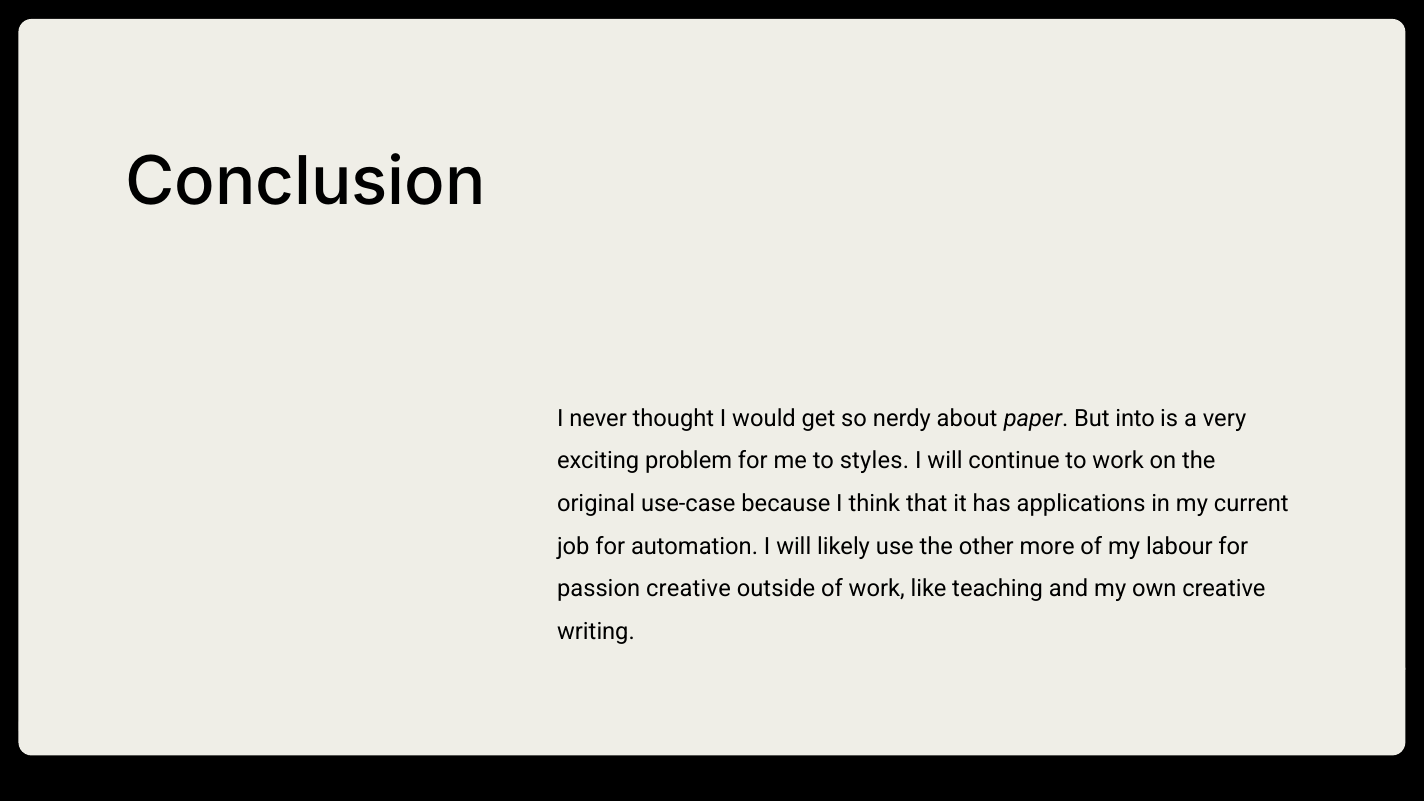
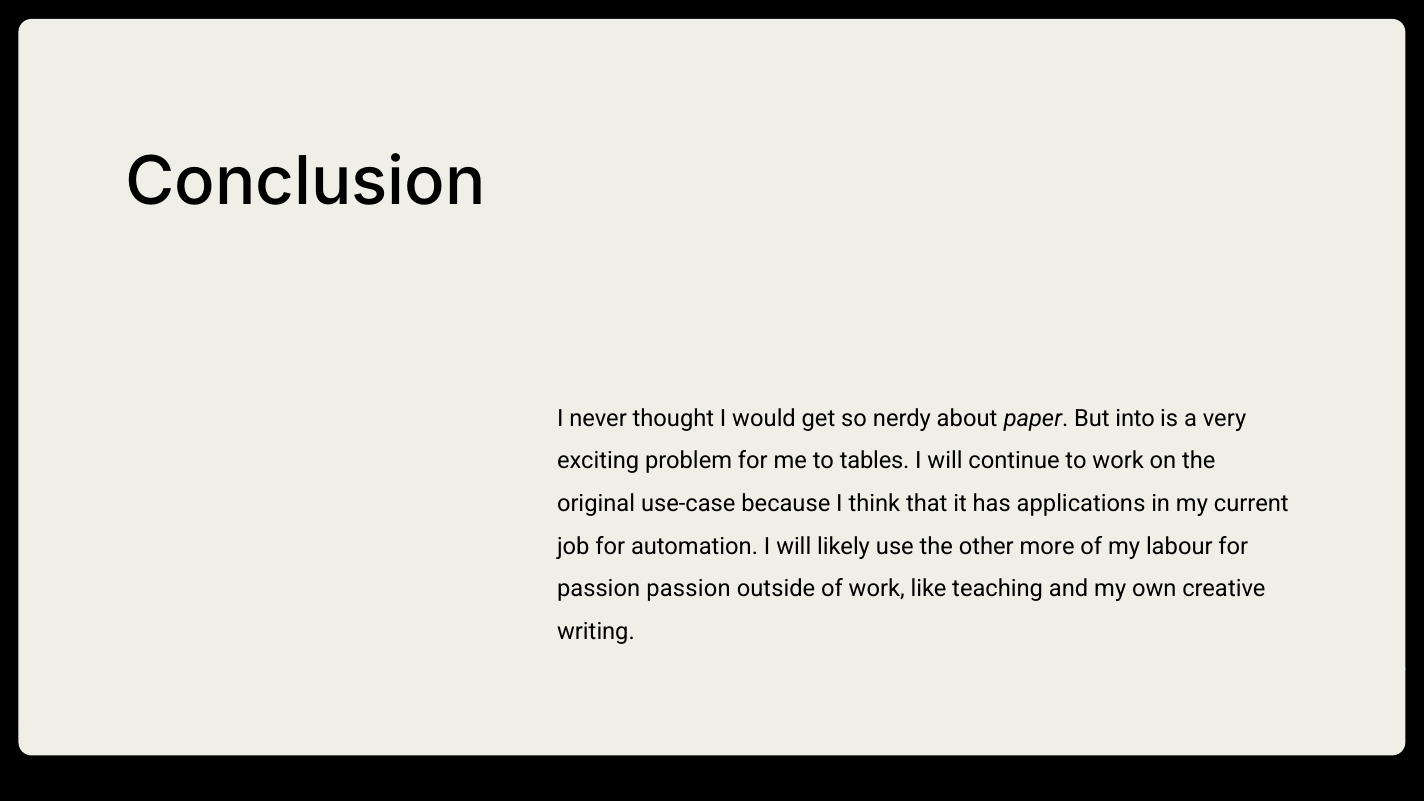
styles: styles -> tables (875, 461)
passion creative: creative -> passion (688, 589)
